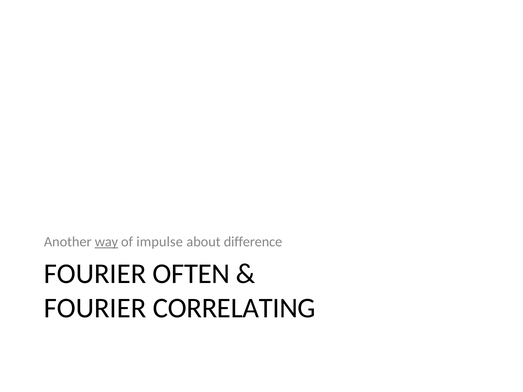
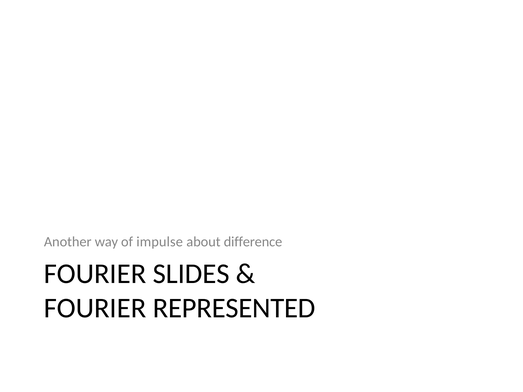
way underline: present -> none (106, 242)
OFTEN: OFTEN -> SLIDES (191, 274)
CORRELATING: CORRELATING -> REPRESENTED (234, 308)
